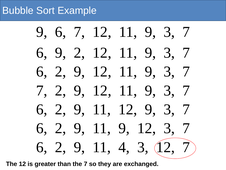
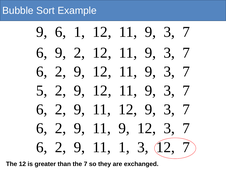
6 7: 7 -> 1 (79, 32)
7: 7 -> 5 (42, 90)
11 4: 4 -> 1 (124, 147)
